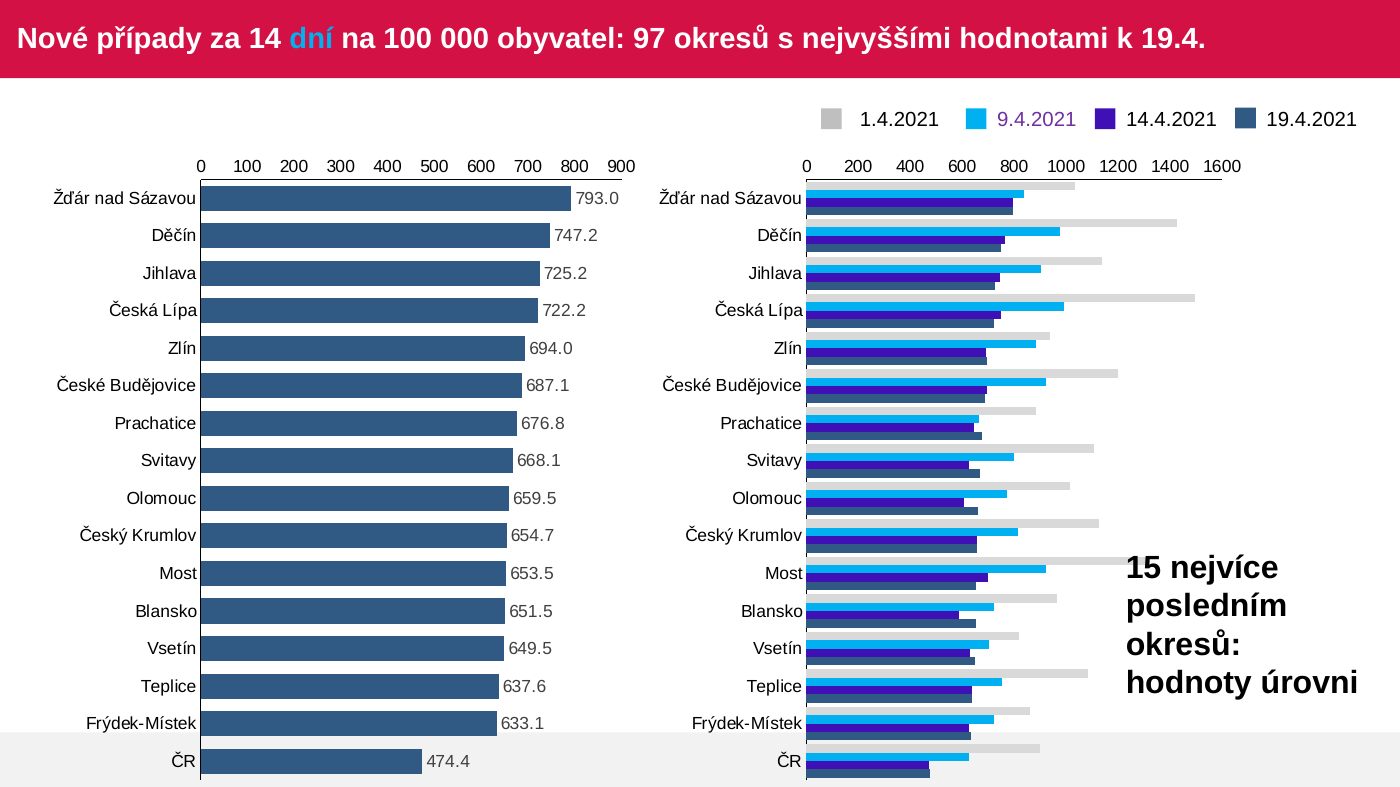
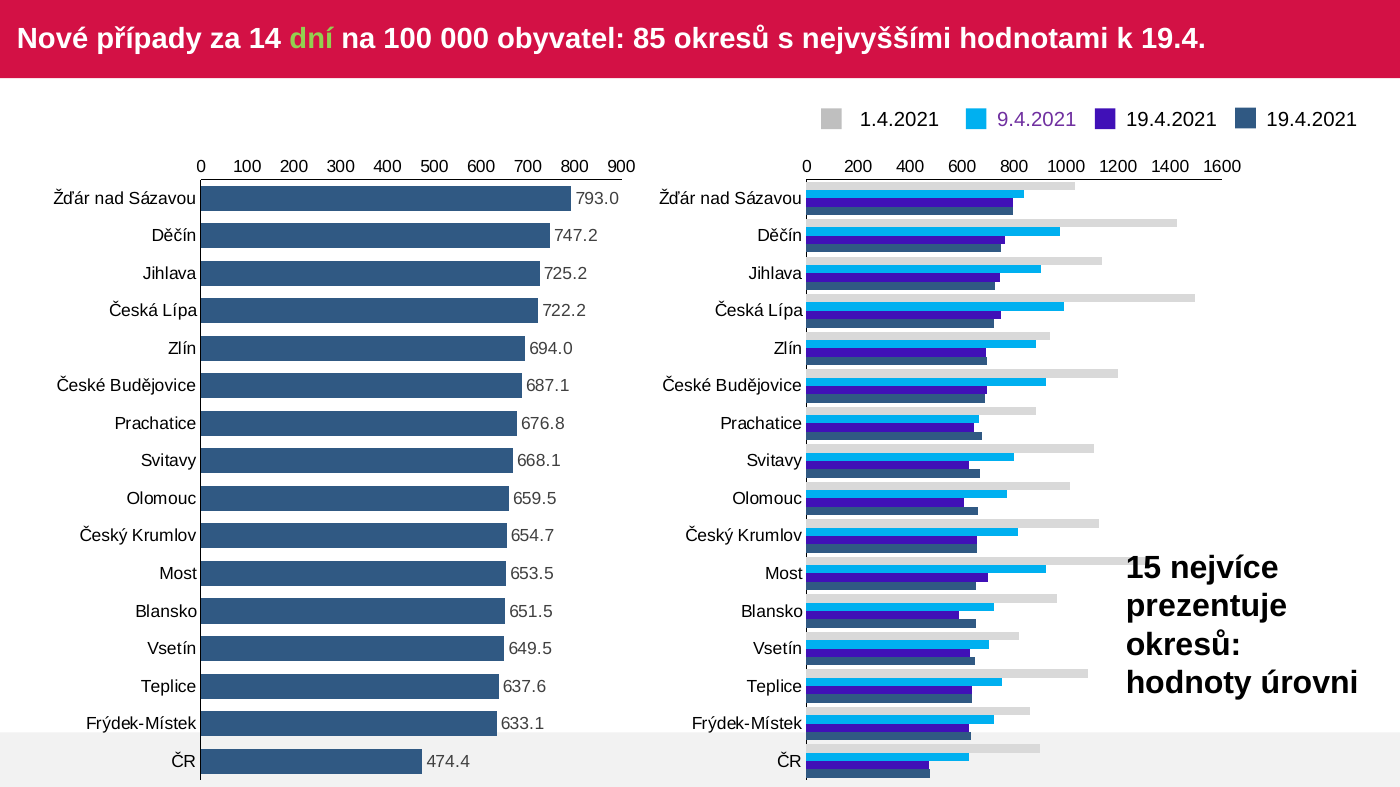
dní colour: light blue -> light green (311, 39)
97: 97 -> 85 (649, 39)
14.4.2021: 14.4.2021 -> 19.4.2021 (1172, 120)
posledním: posledním -> prezentuje (1207, 606)
